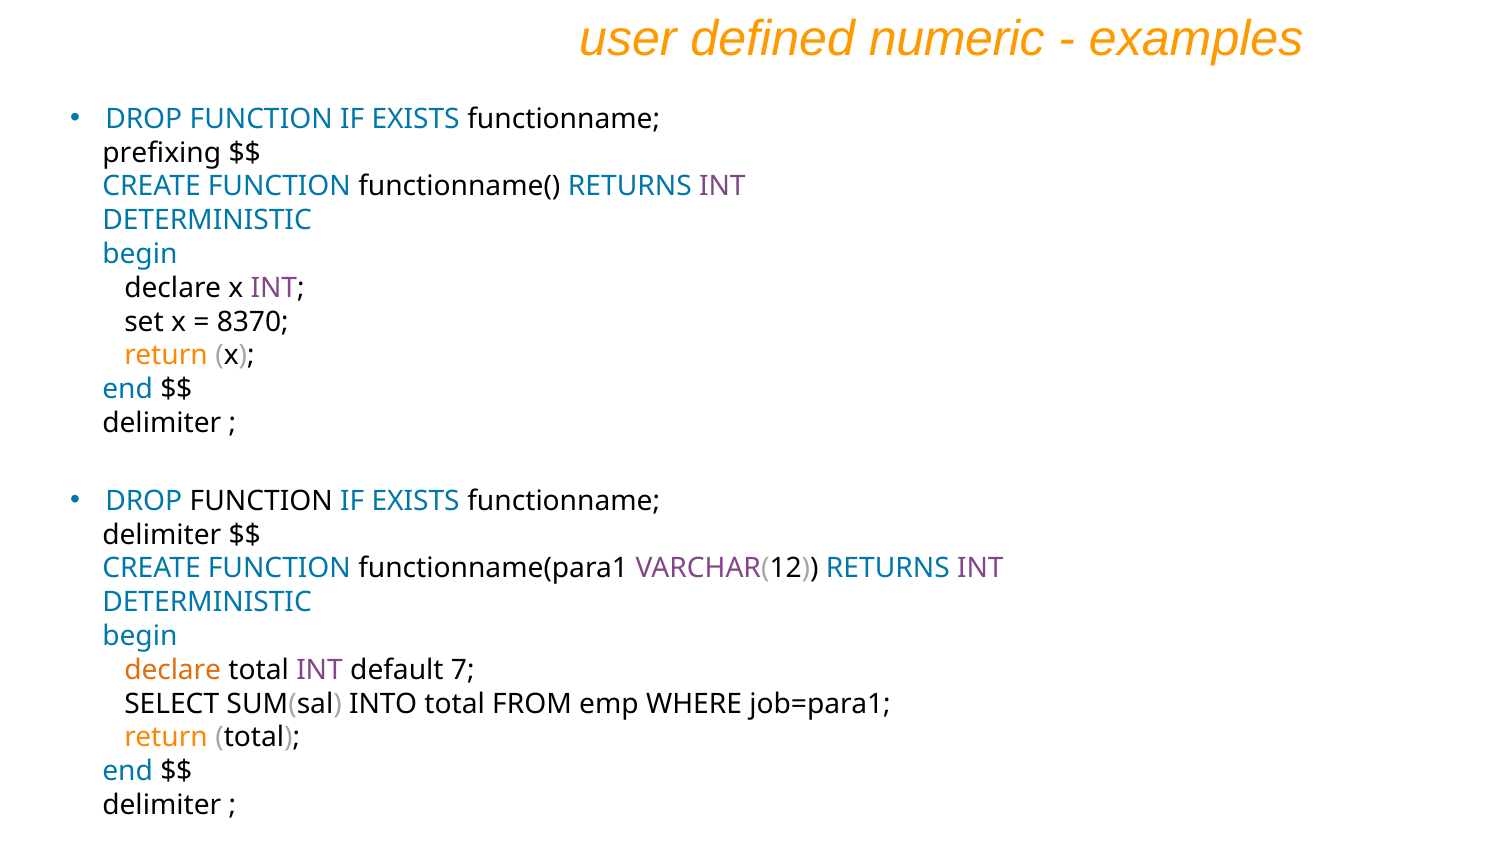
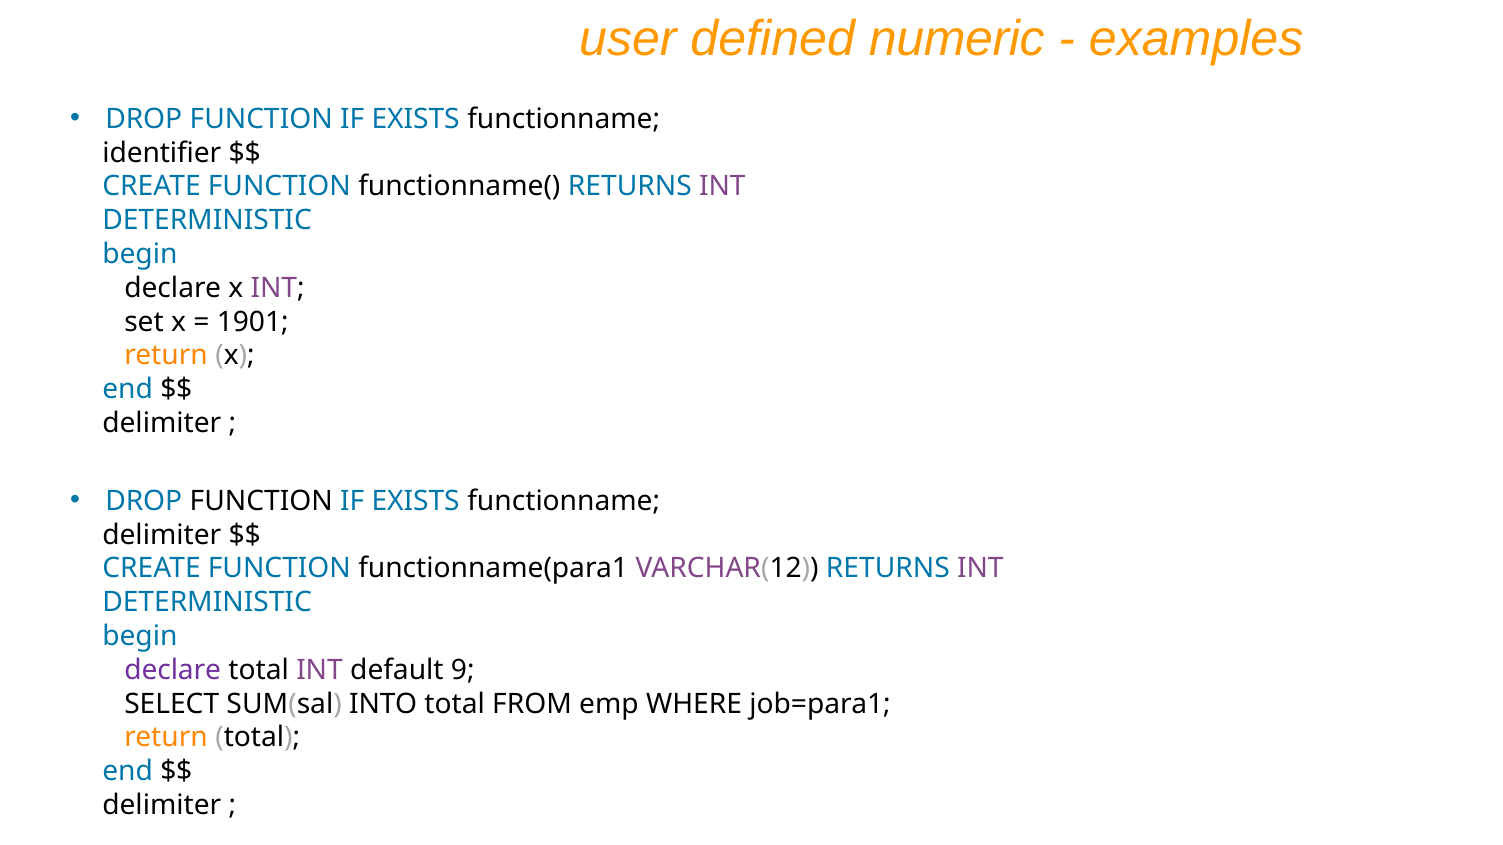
prefixing: prefixing -> identifier (162, 153)
8370: 8370 -> 1901 (253, 322)
declare colour: orange -> purple (173, 670)
7: 7 -> 9 (463, 670)
